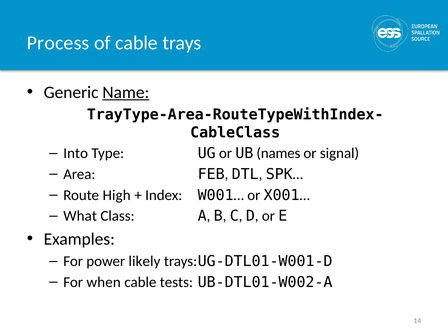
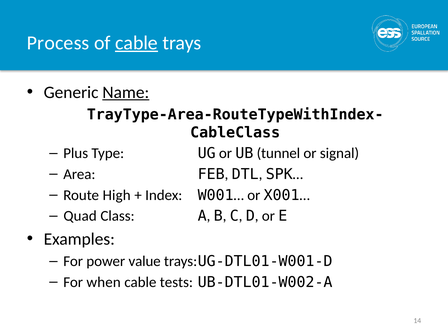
cable underline: none -> present (137, 43)
Into: Into -> Plus (76, 153)
names: names -> tunnel (278, 153)
What: What -> Quad (80, 216)
likely: likely -> value (145, 261)
